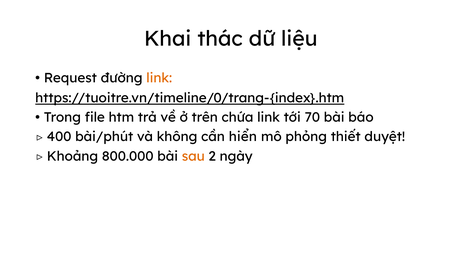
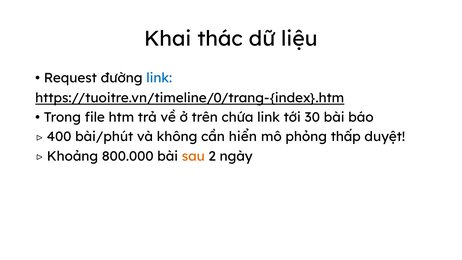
link colour: orange -> blue (159, 78)
70: 70 -> 30 (312, 117)
thiết: thiết -> thấp (346, 137)
